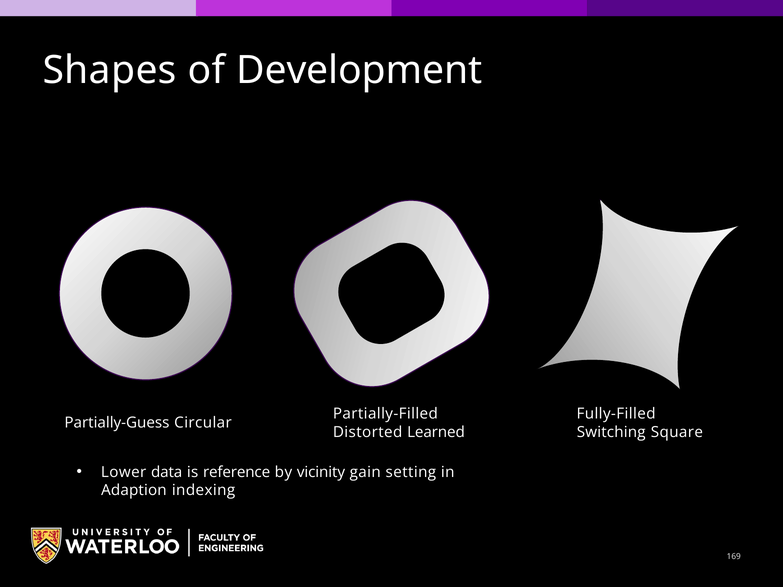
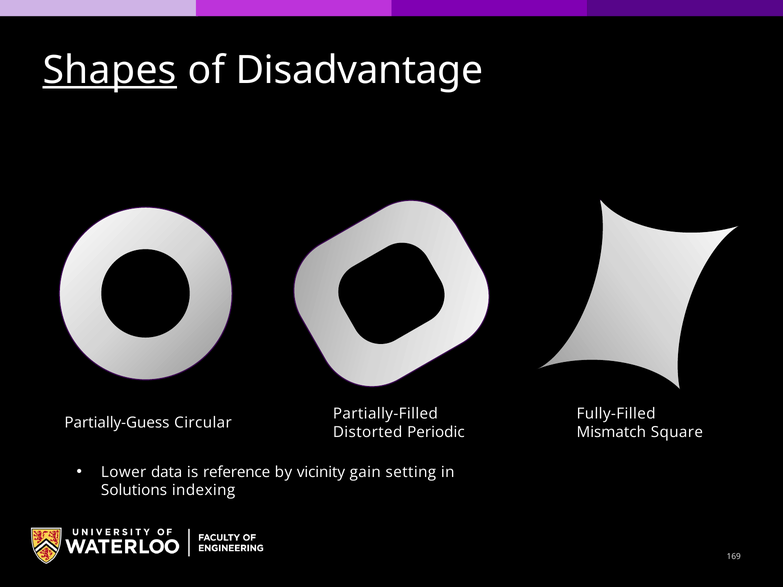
Shapes underline: none -> present (110, 70)
Development: Development -> Disadvantage (360, 70)
Learned: Learned -> Periodic (436, 432)
Switching: Switching -> Mismatch (611, 432)
Adaption: Adaption -> Solutions (134, 491)
